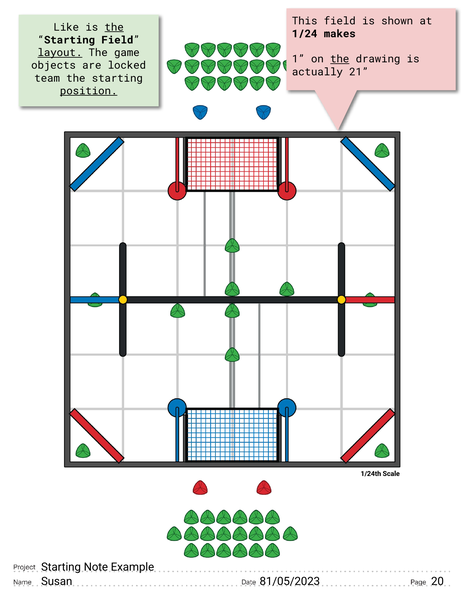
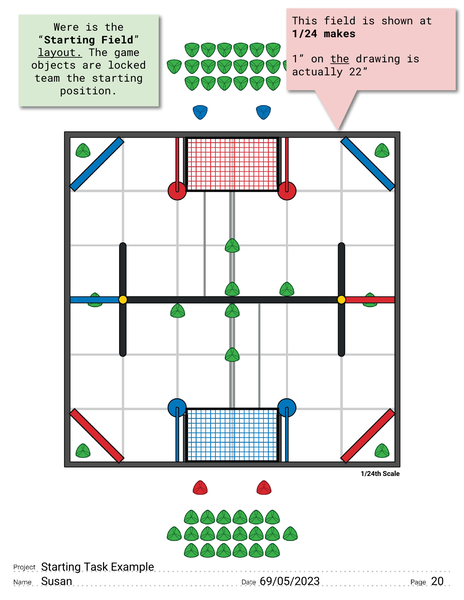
Like: Like -> Were (66, 27)
the underline: present -> none (114, 27)
21: 21 -> 22 (359, 72)
position underline: present -> none (89, 91)
Note: Note -> Task (96, 568)
81/05/2023: 81/05/2023 -> 69/05/2023 (290, 582)
